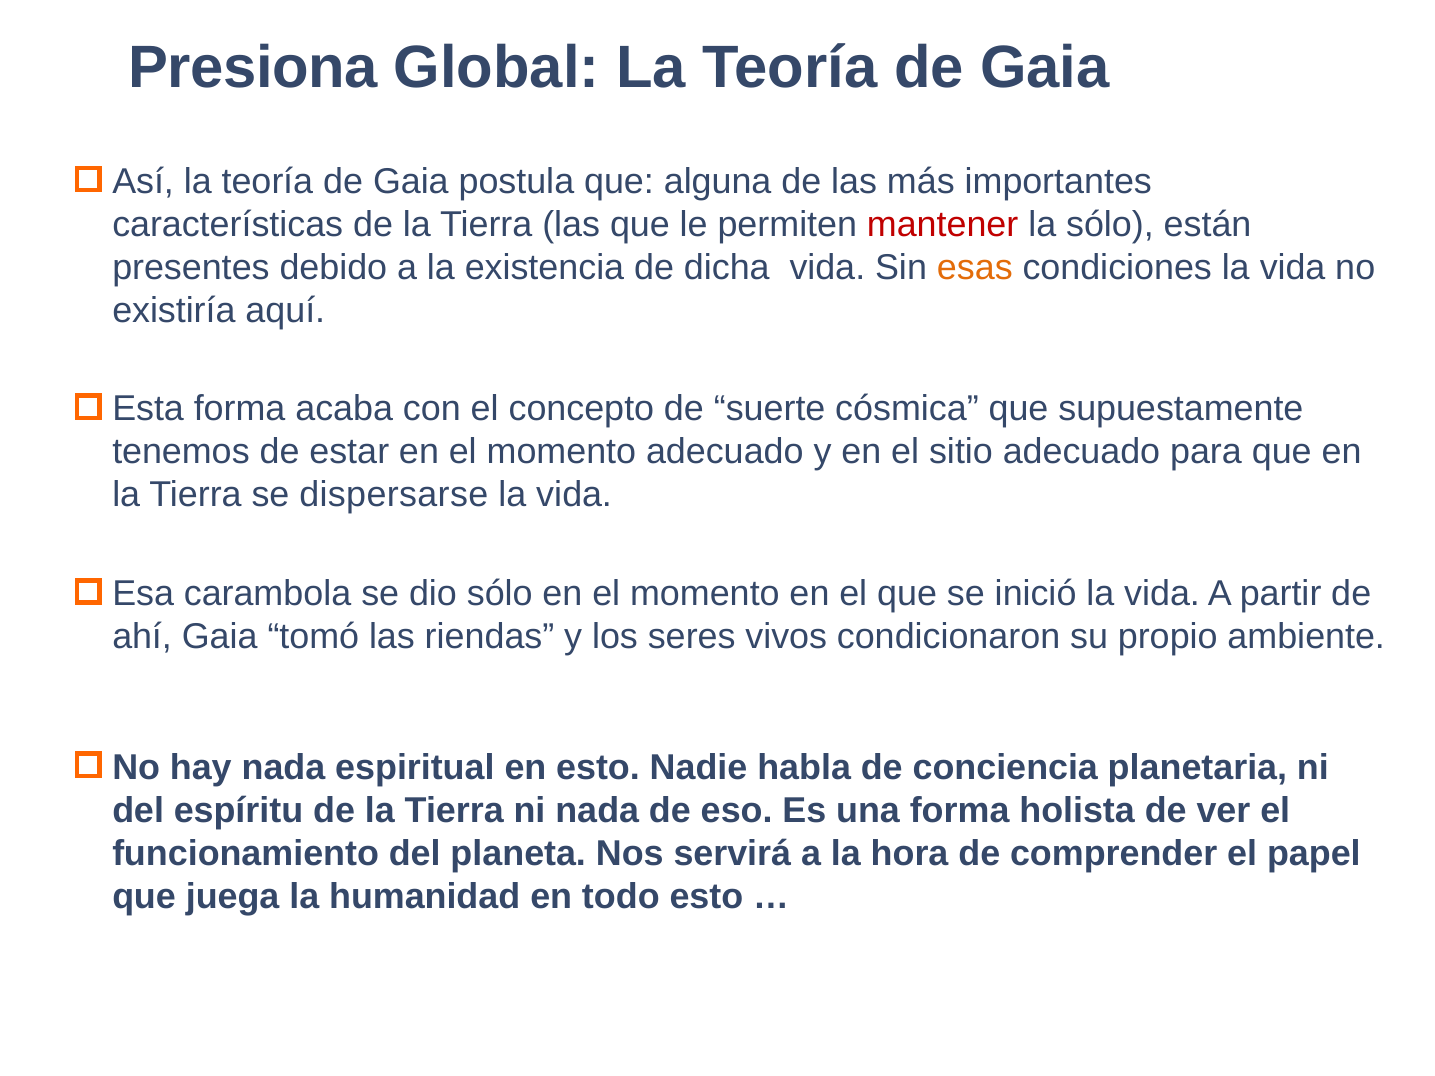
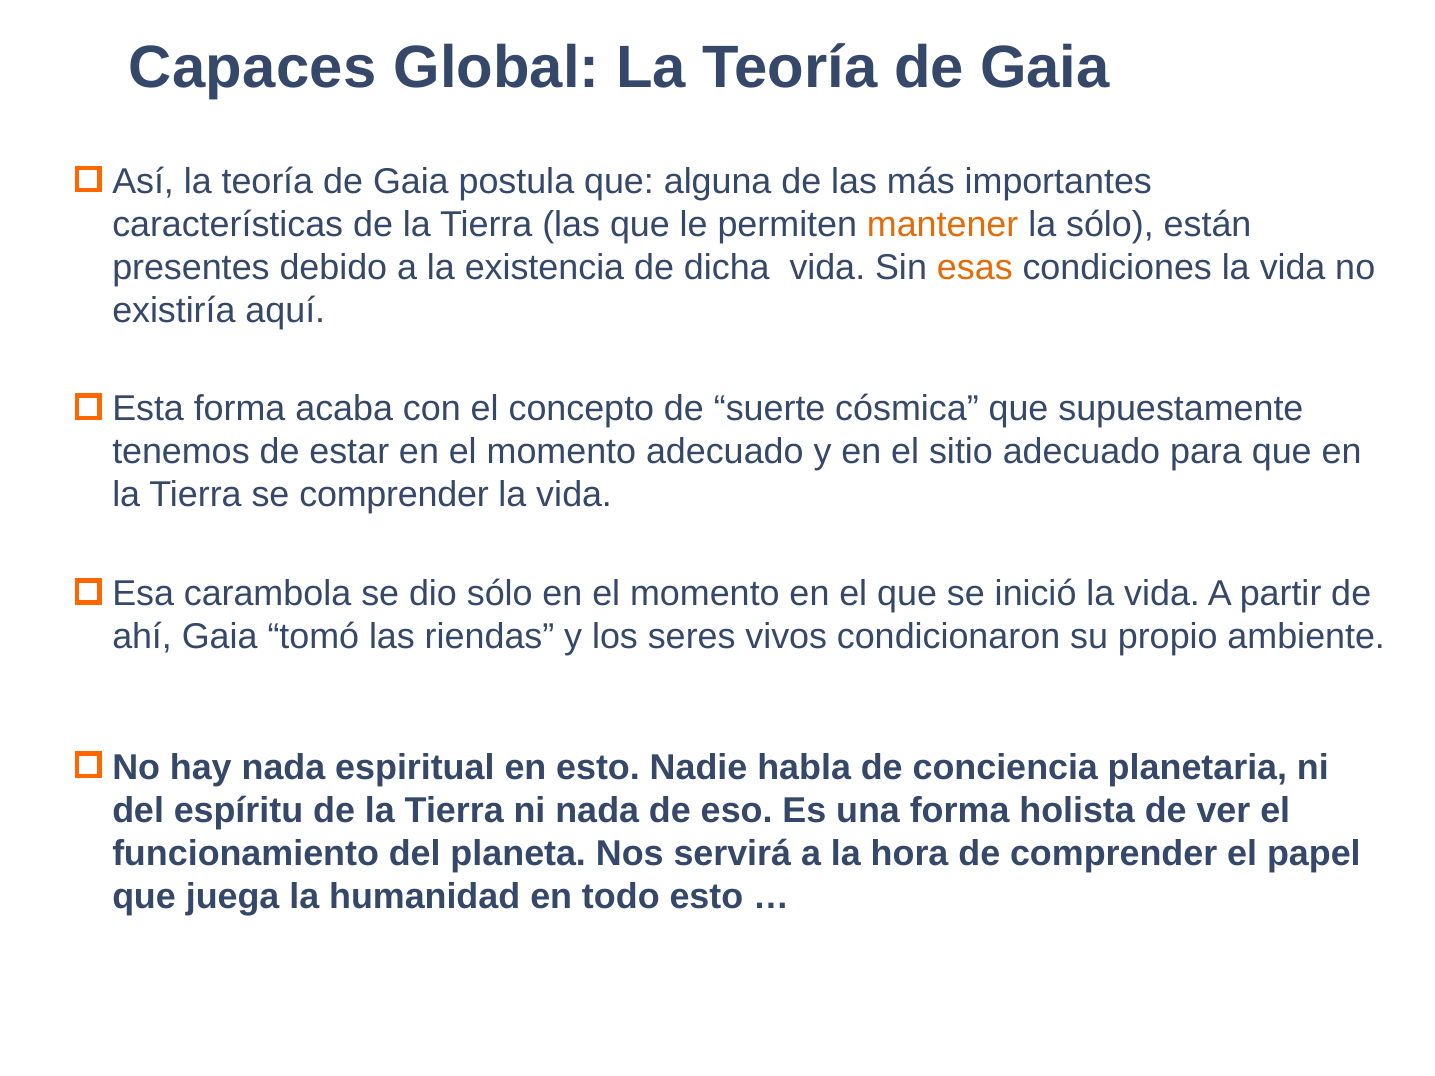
Presiona: Presiona -> Capaces (253, 68)
mantener colour: red -> orange (943, 224)
se dispersarse: dispersarse -> comprender (394, 495)
